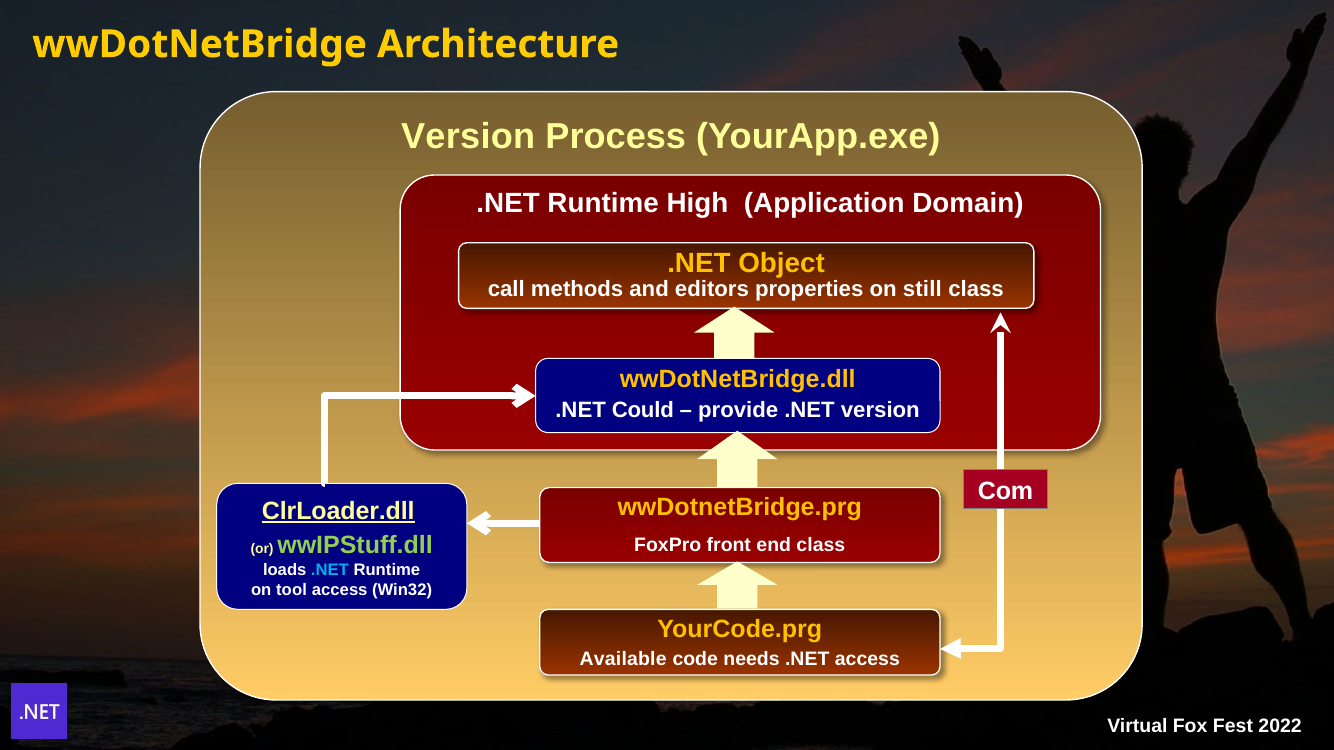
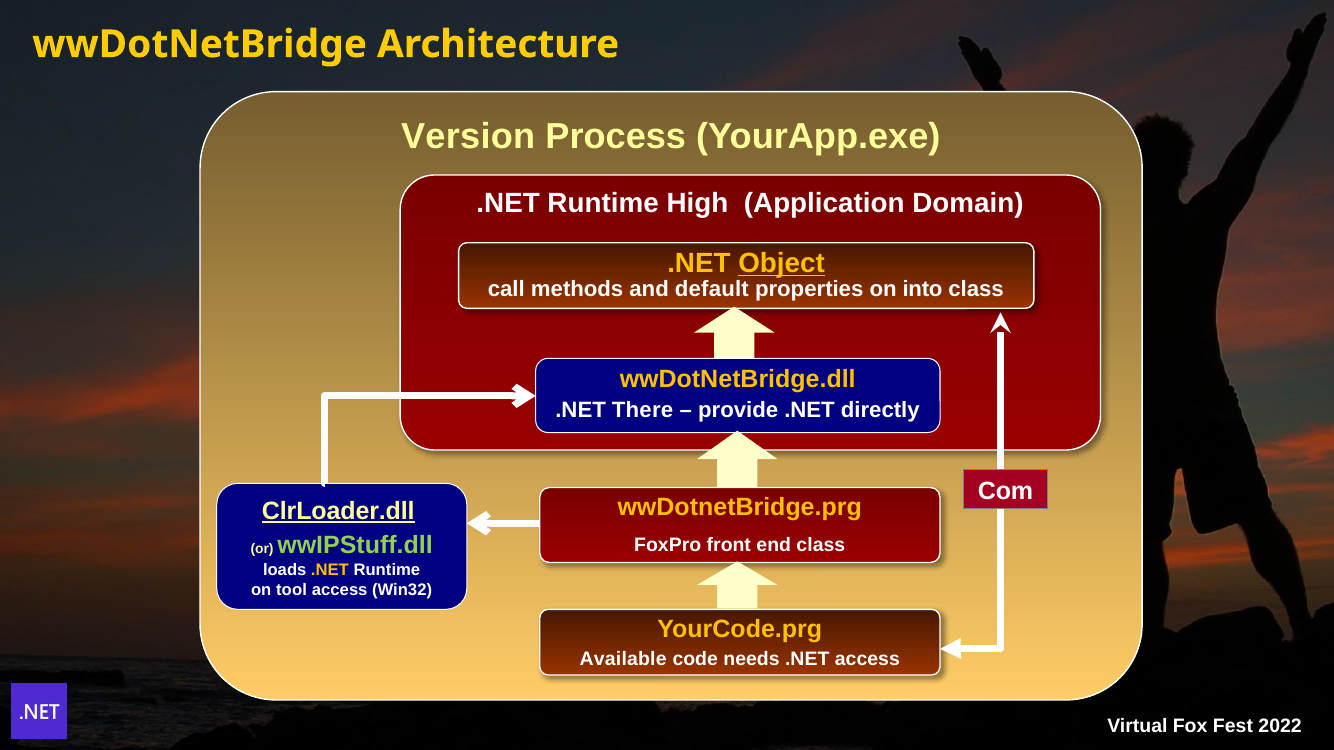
Object underline: none -> present (782, 264)
editors: editors -> default (712, 289)
still: still -> into (923, 289)
Could: Could -> There (643, 410)
.NET version: version -> directly (880, 410)
.NET colour: light blue -> yellow (330, 570)
